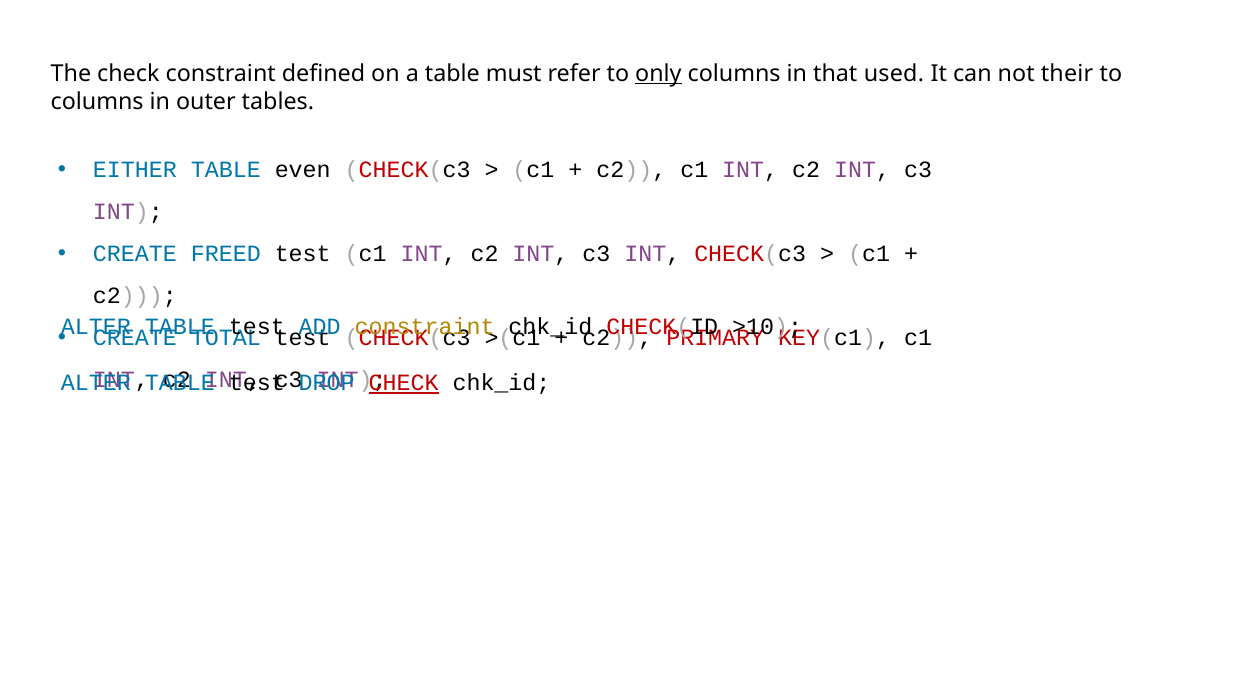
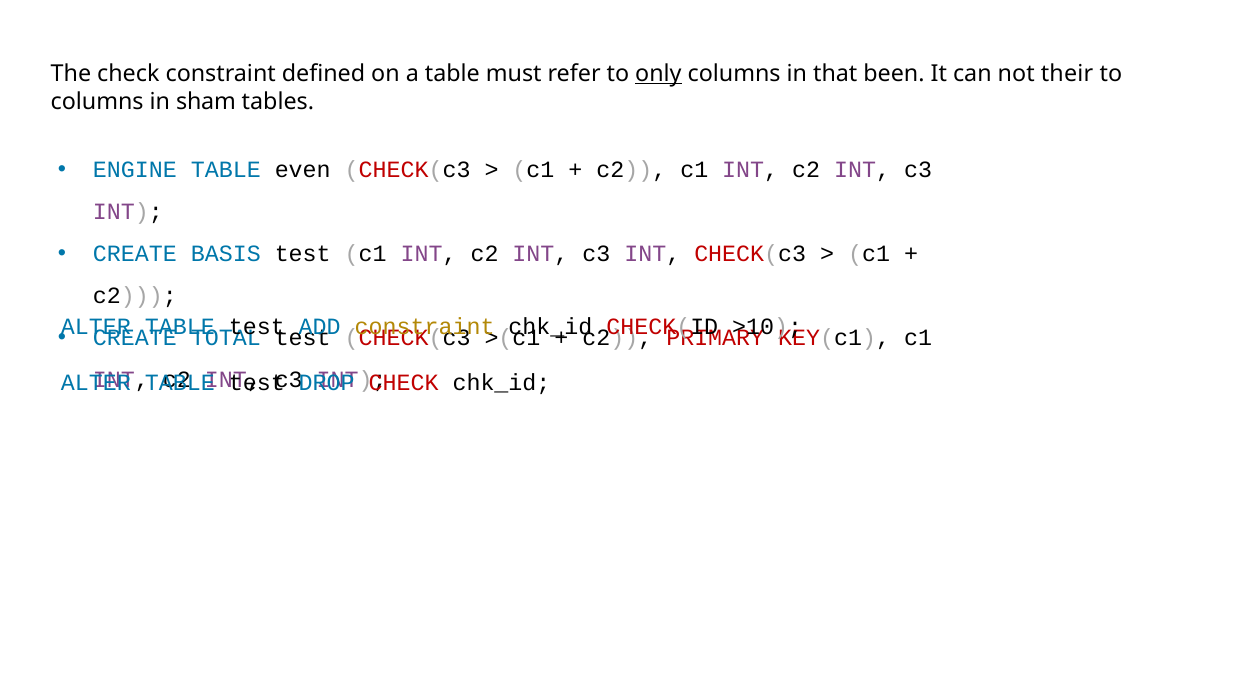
used: used -> been (894, 74)
outer: outer -> sham (206, 102)
EITHER: EITHER -> ENGINE (135, 170)
FREED: FREED -> BASIS (226, 254)
CHECK underline: present -> none (404, 383)
